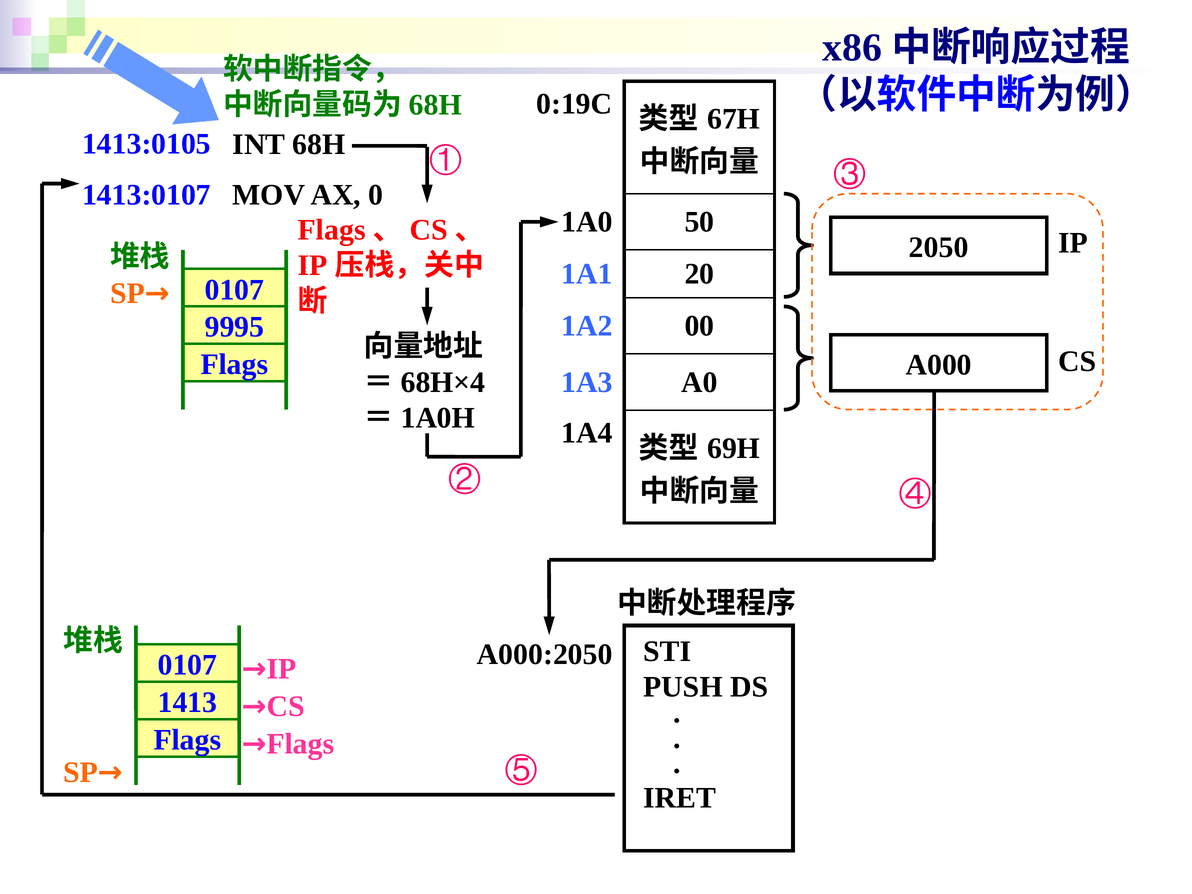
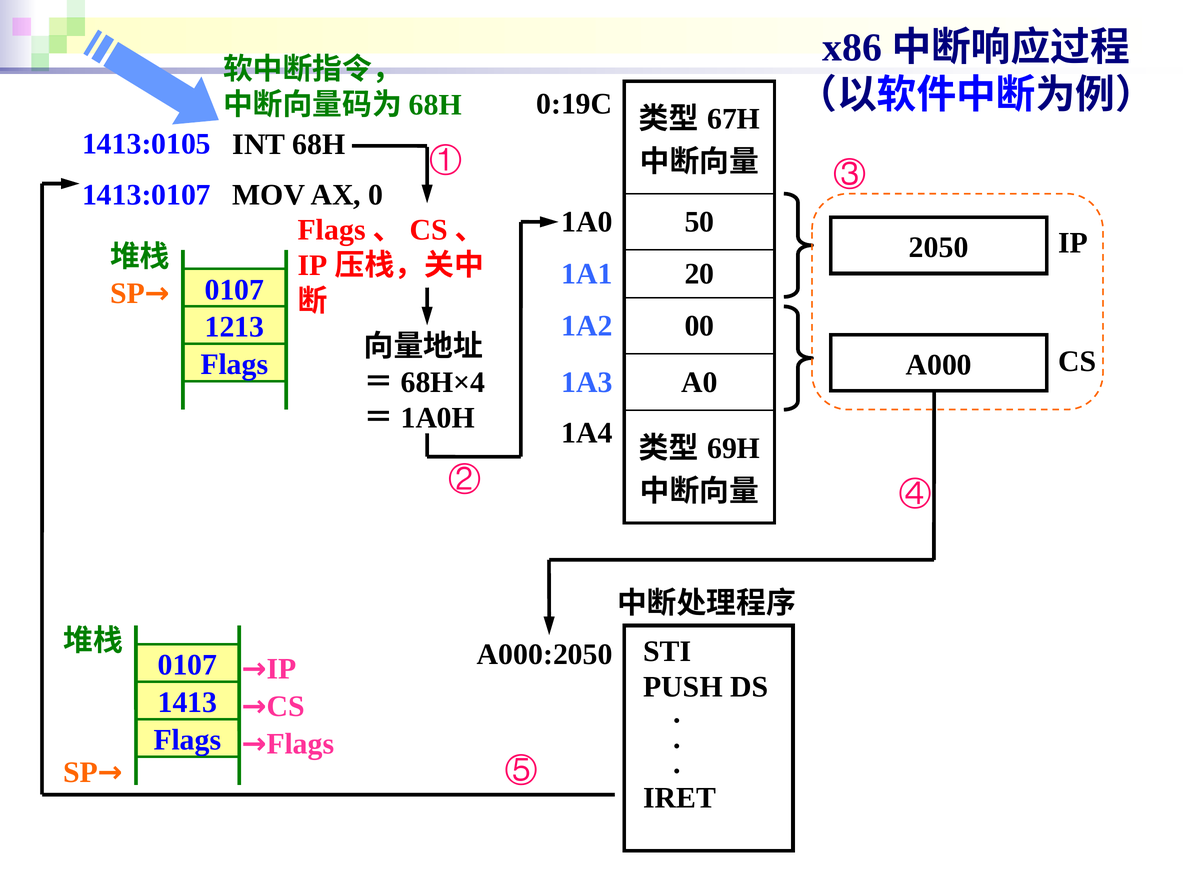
9995: 9995 -> 1213 (234, 327)
